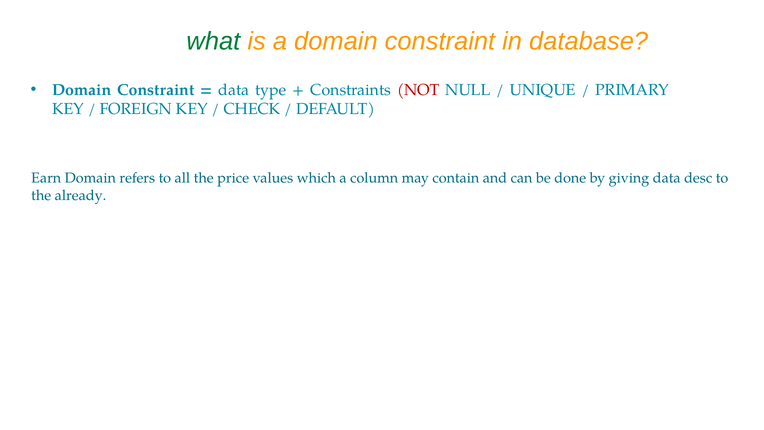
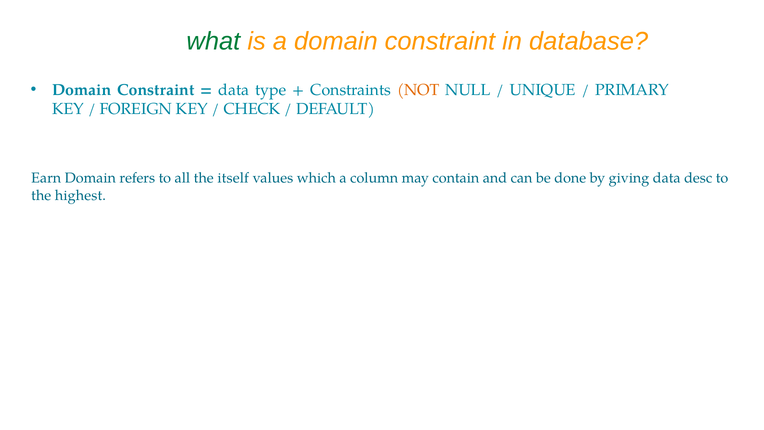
NOT colour: red -> orange (418, 90)
price: price -> itself (233, 178)
already: already -> highest (80, 195)
